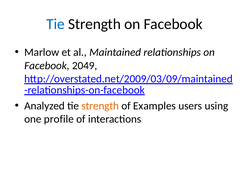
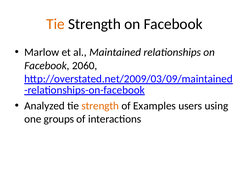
Tie colour: blue -> orange (55, 24)
2049: 2049 -> 2060 (85, 66)
profile: profile -> groups (59, 119)
